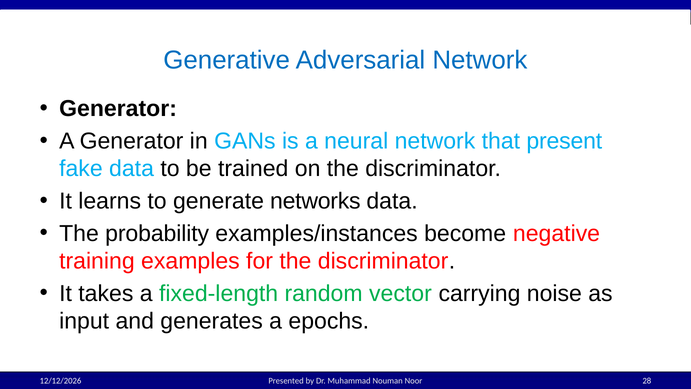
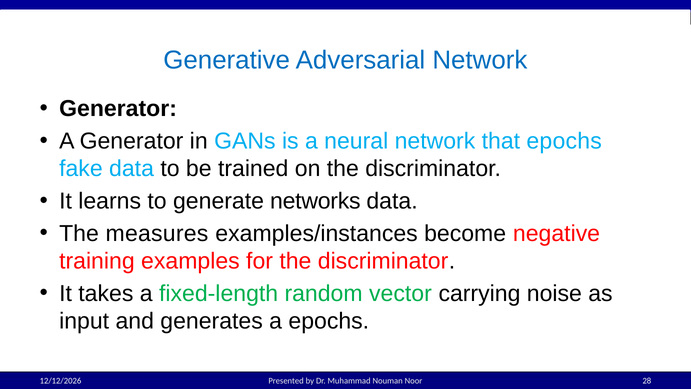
that present: present -> epochs (564, 141)
probability: probability -> measures (157, 233)
